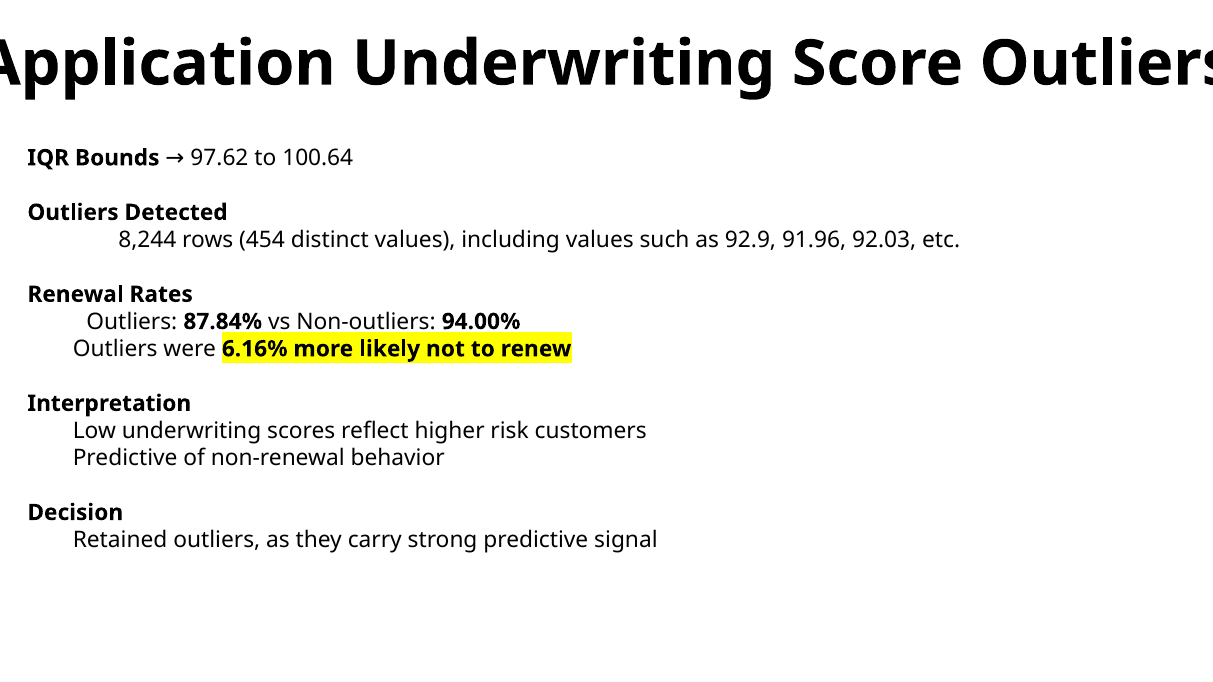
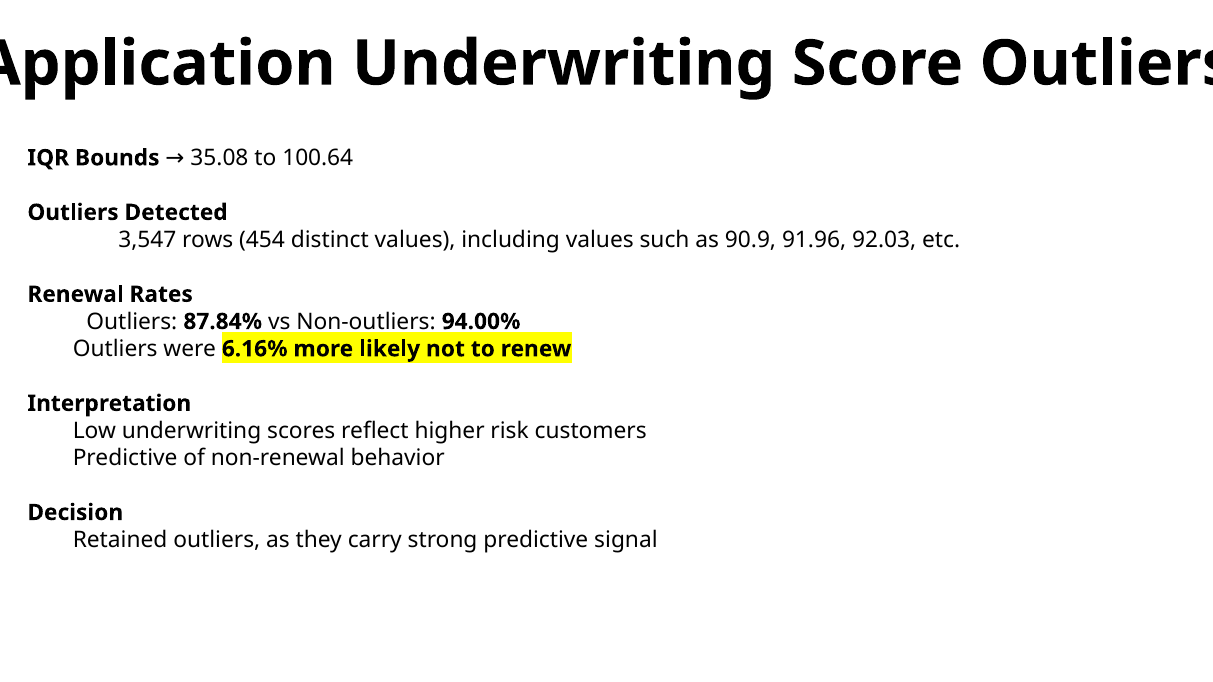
97.62: 97.62 -> 35.08 (219, 158)
8,244: 8,244 -> 3,547 (147, 240)
92.9: 92.9 -> 90.9 (751, 240)
